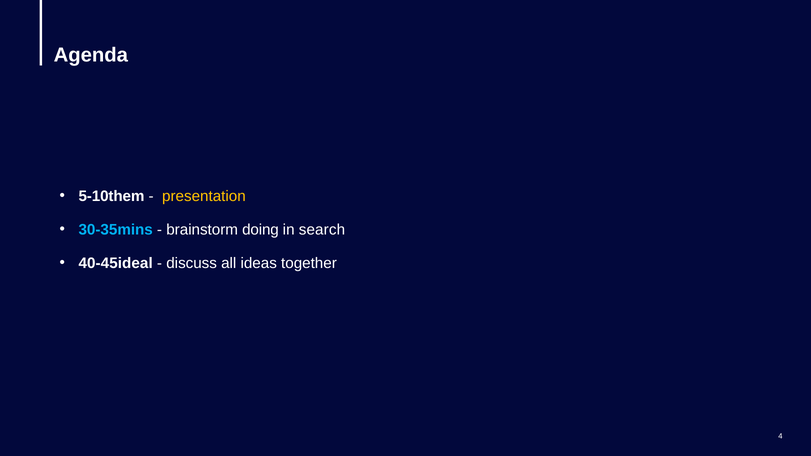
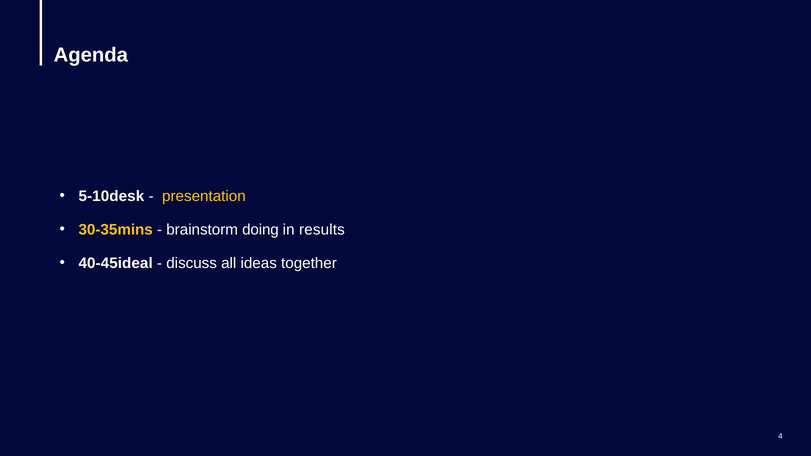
5-10them: 5-10them -> 5-10desk (111, 196)
30-35mins colour: light blue -> yellow (116, 230)
search: search -> results (322, 230)
